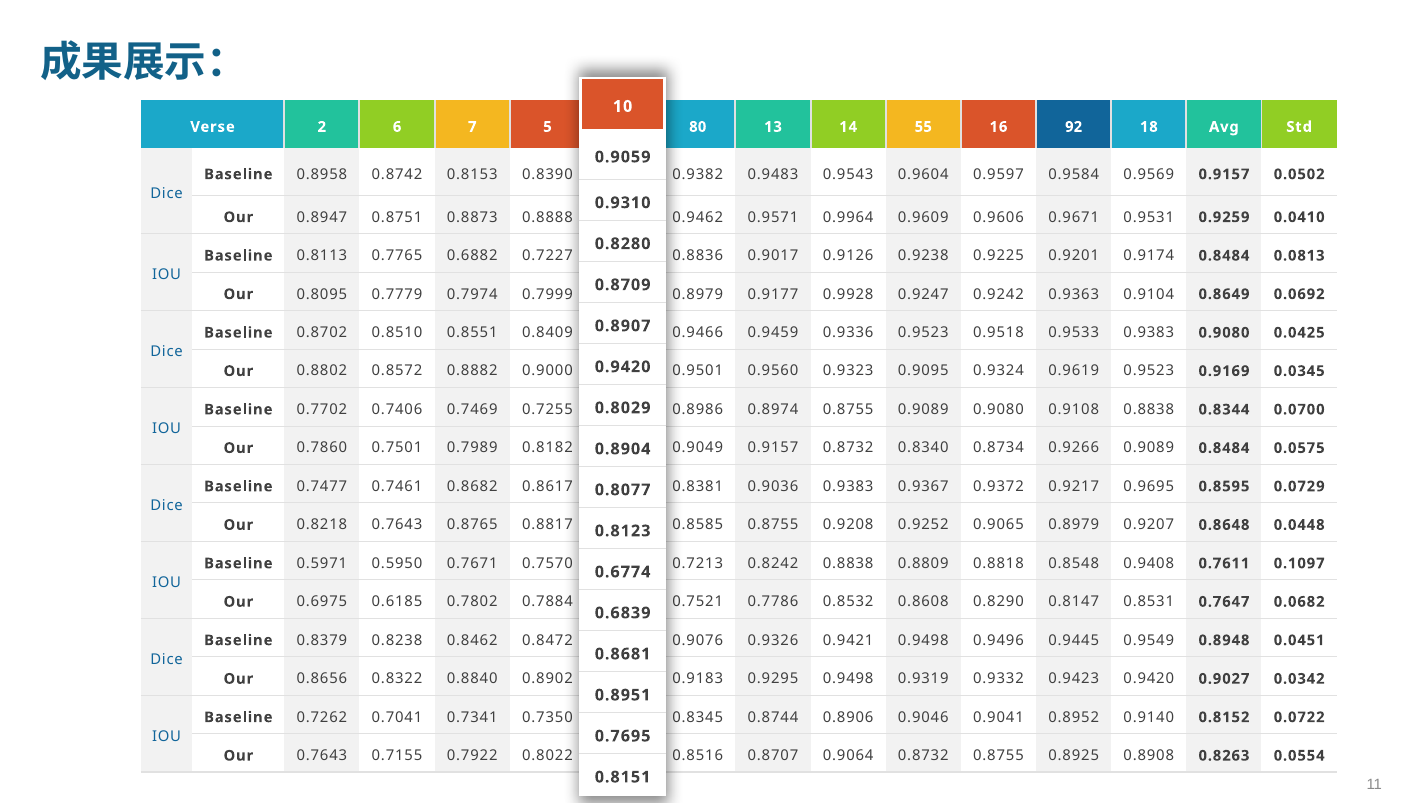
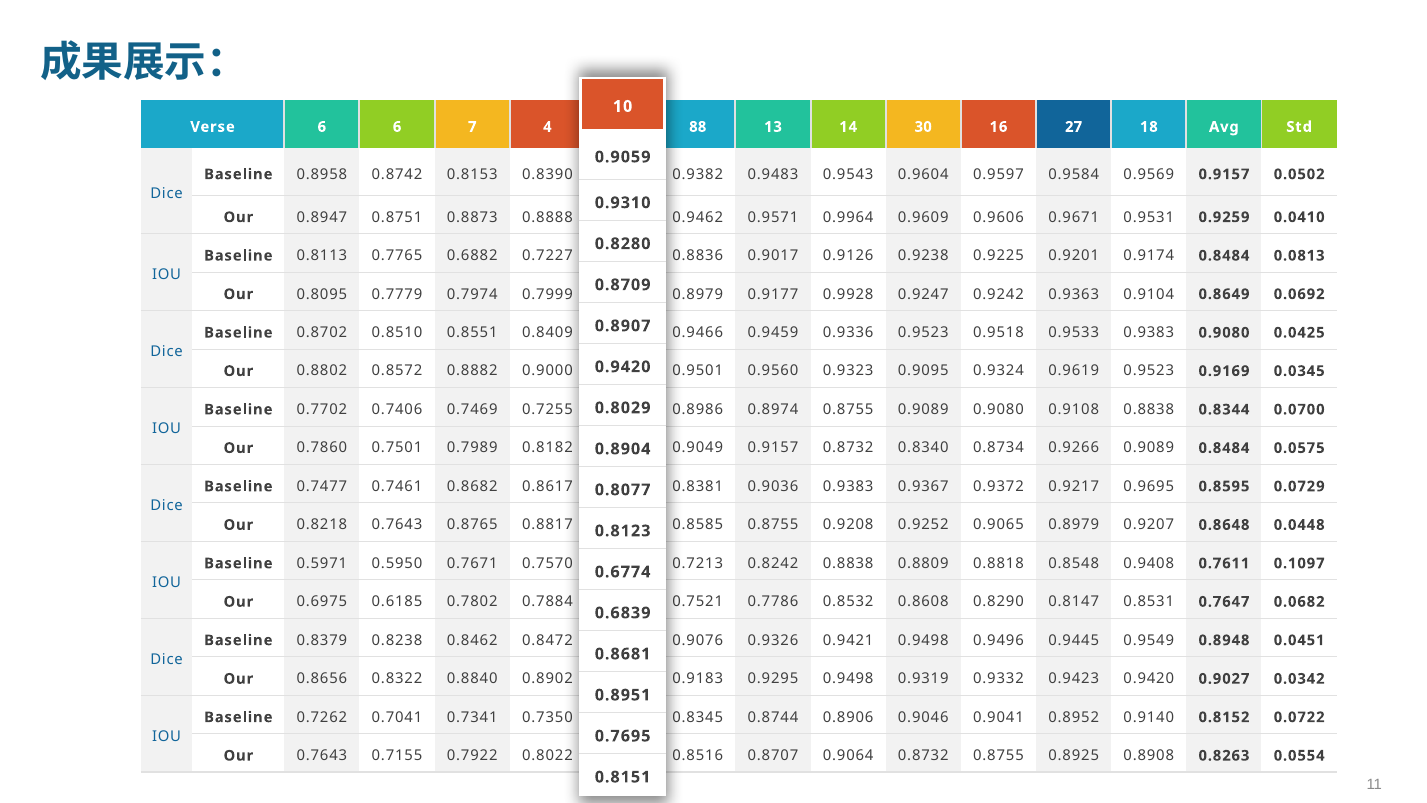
Verse 2: 2 -> 6 (322, 127)
5: 5 -> 4 (547, 127)
80: 80 -> 88 (698, 127)
55: 55 -> 30 (923, 127)
92: 92 -> 27 (1074, 127)
